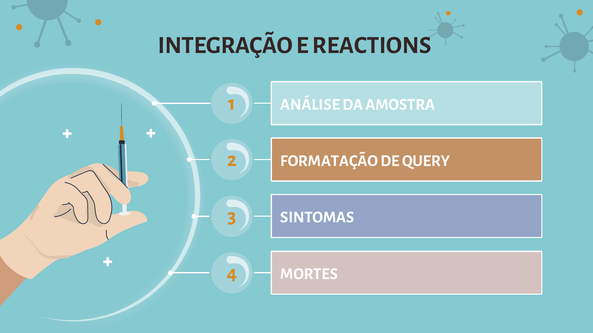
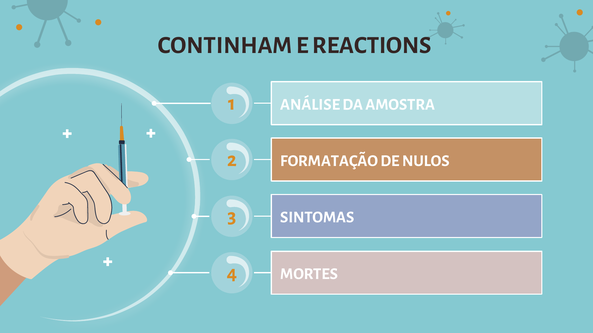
INTEGRAÇÃO: INTEGRAÇÃO -> CONTINHAM (225, 45)
QUERY: QUERY -> NULOS (426, 161)
